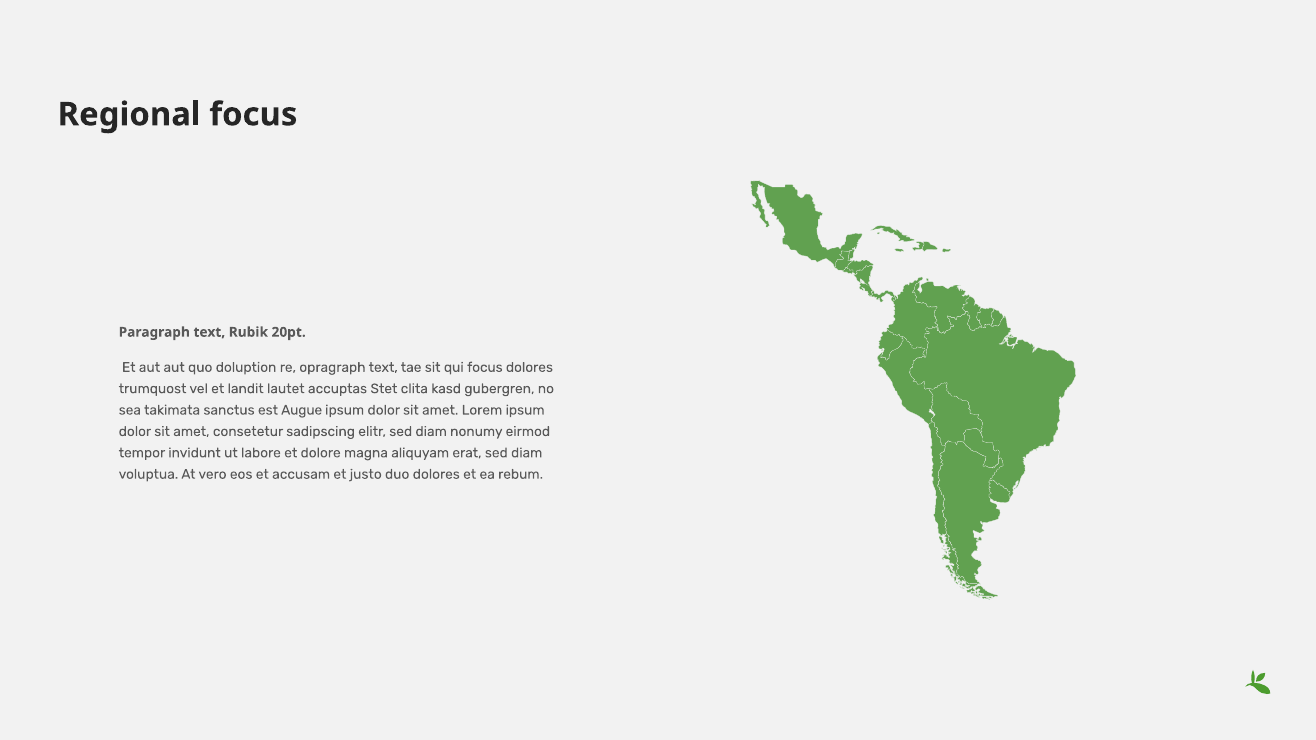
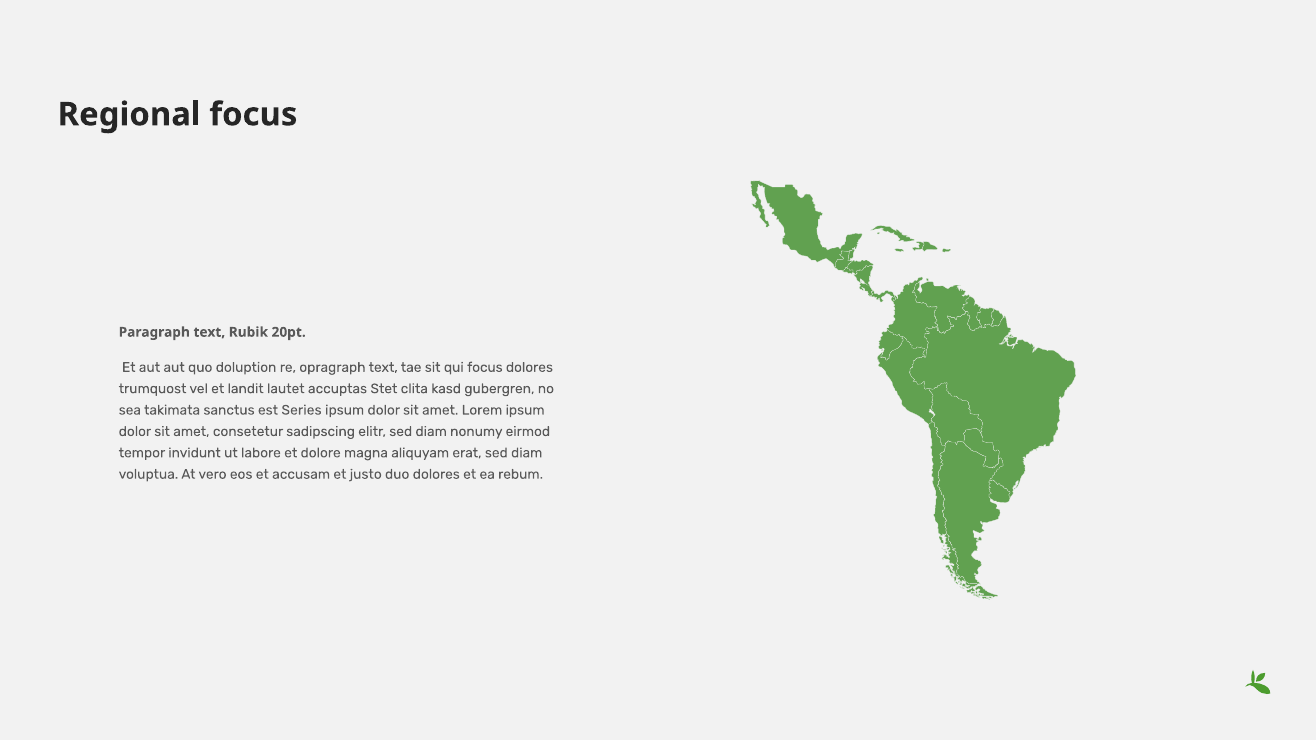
Augue: Augue -> Series (302, 410)
